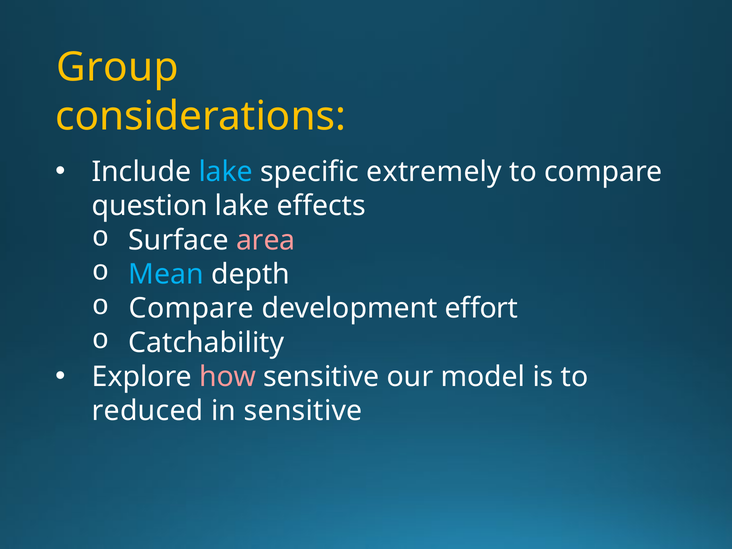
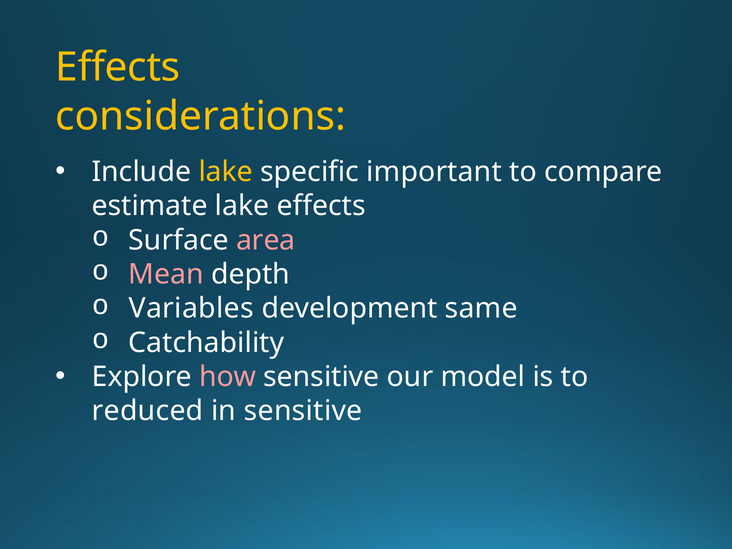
Group: Group -> Effects (118, 67)
lake colour: light blue -> yellow (226, 172)
extremely: extremely -> important (434, 172)
question: question -> estimate (150, 206)
Mean colour: light blue -> pink (166, 274)
Compare: Compare -> Variables (191, 309)
effort: effort -> same (481, 309)
